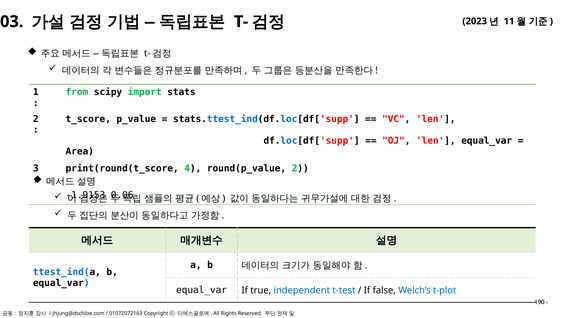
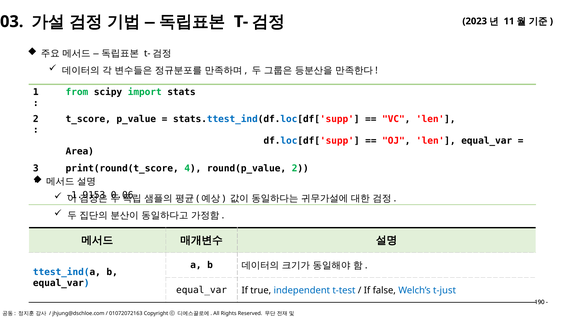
t-plot: t-plot -> t-just (445, 290)
